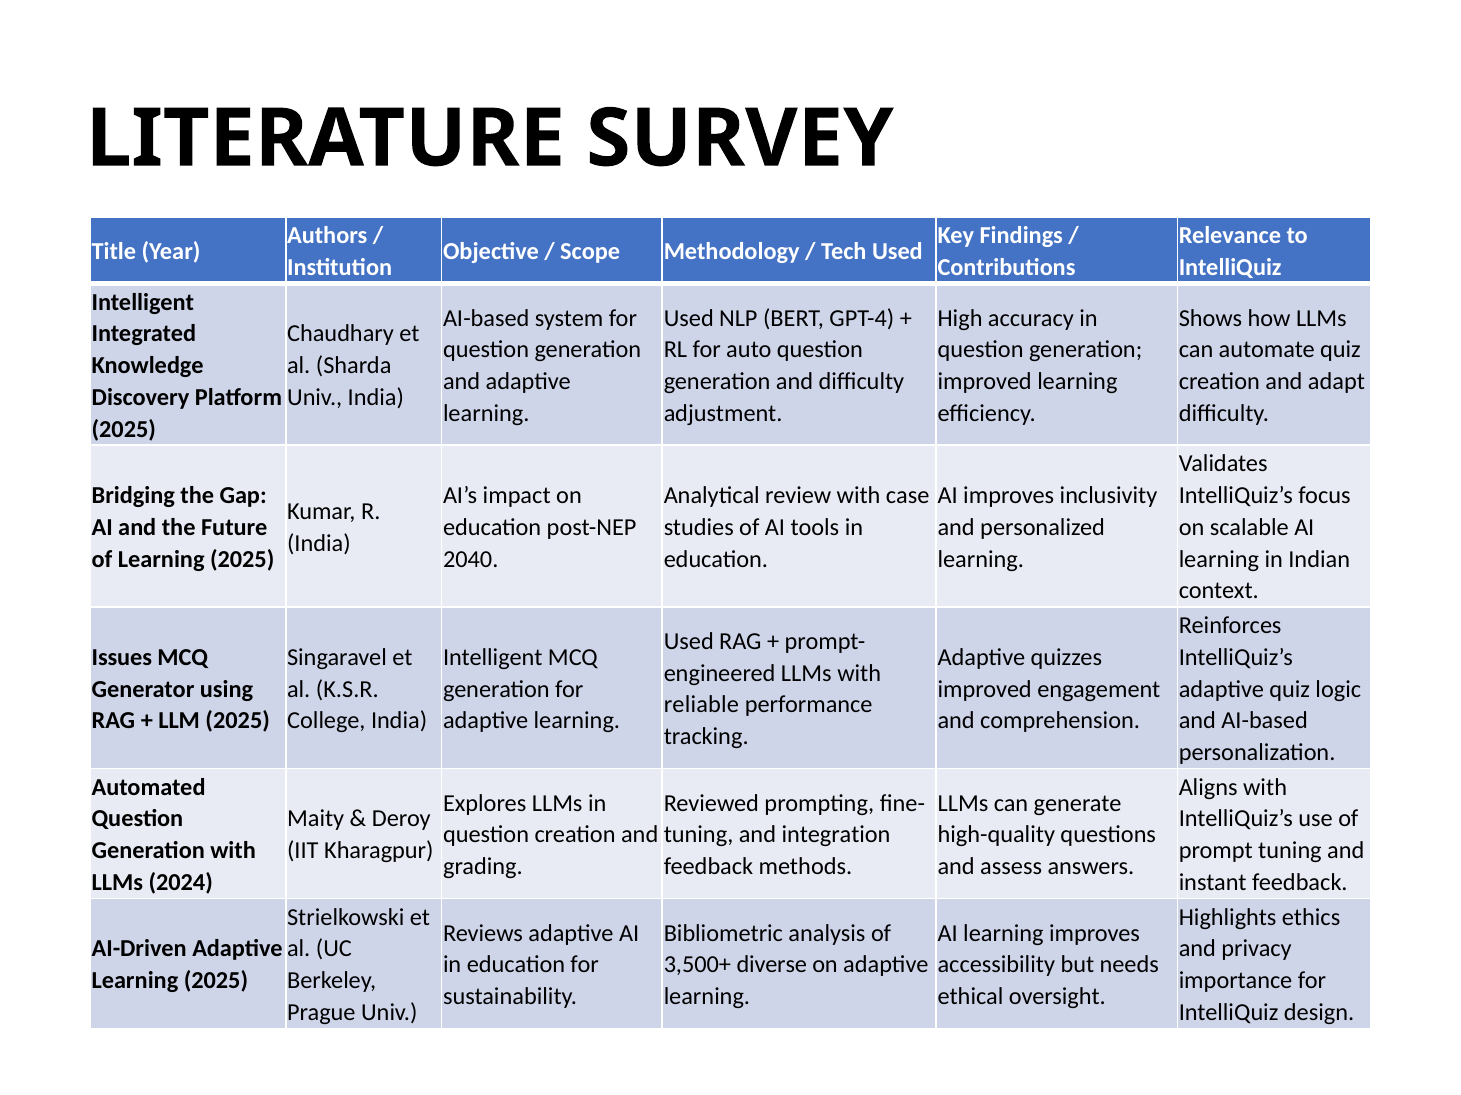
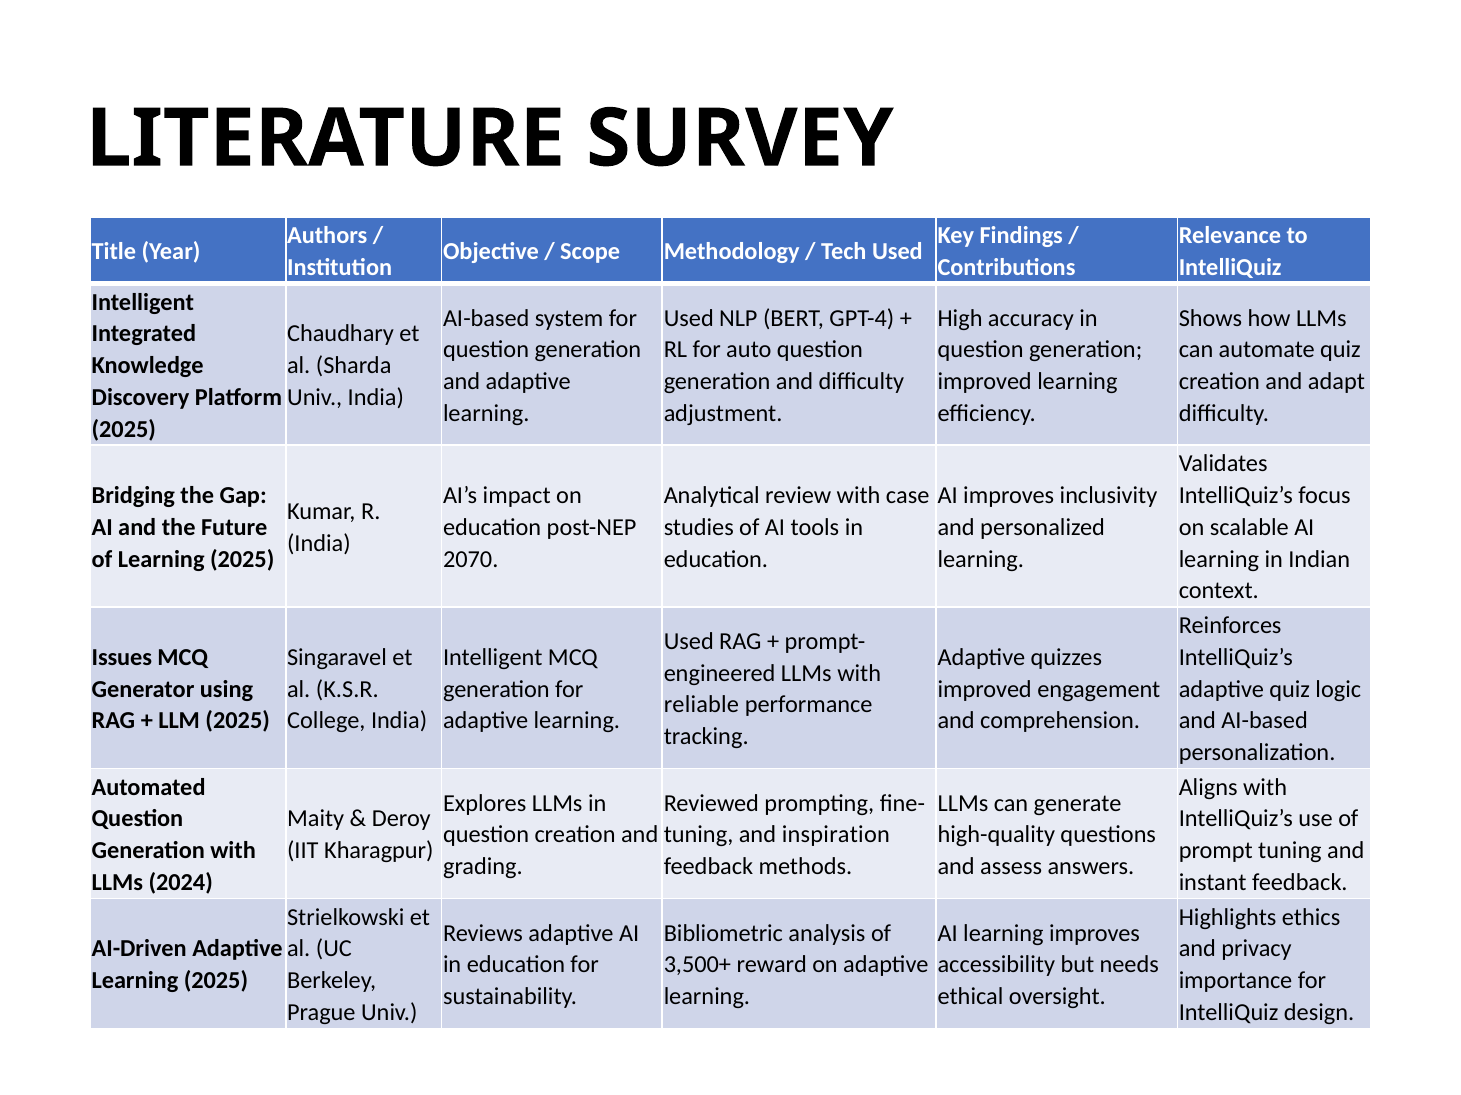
2040: 2040 -> 2070 (471, 559)
integration: integration -> inspiration (836, 835)
diverse: diverse -> reward (772, 965)
